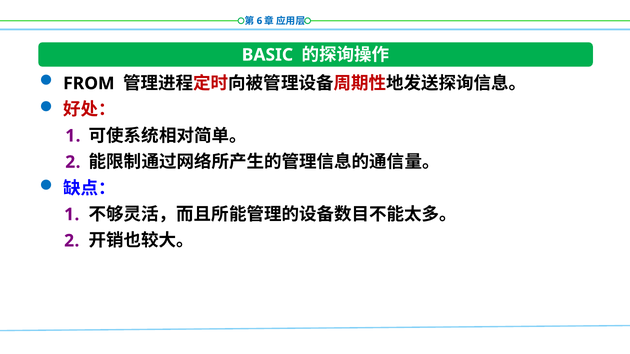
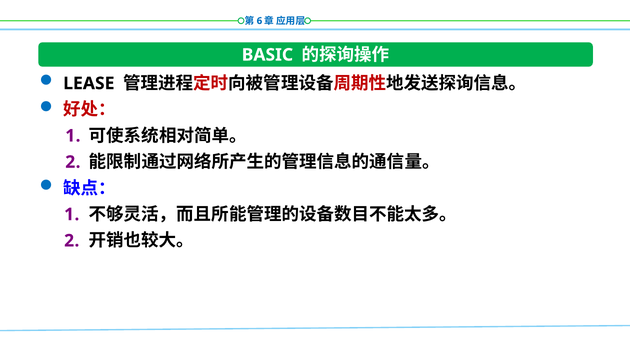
FROM: FROM -> LEASE (89, 83)
